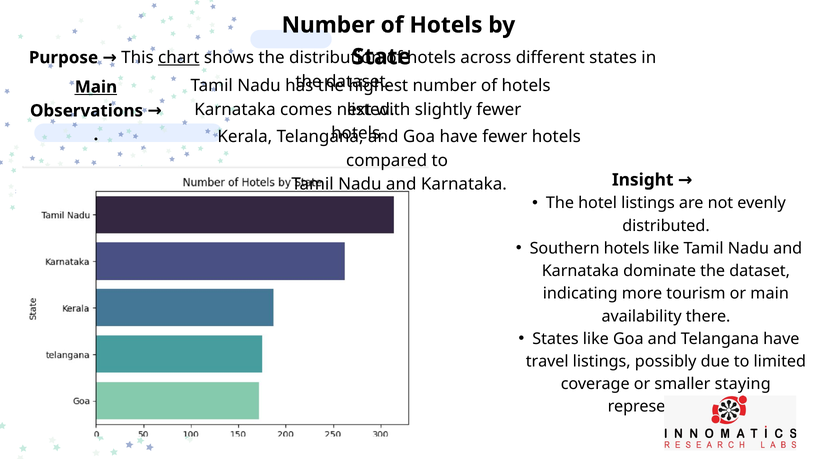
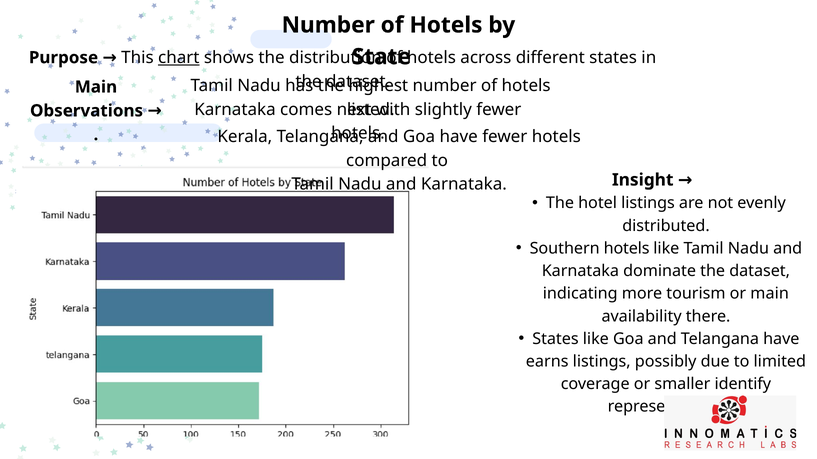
Main underline: present -> none (96, 87)
travel: travel -> earns (547, 362)
staying: staying -> identify (743, 384)
